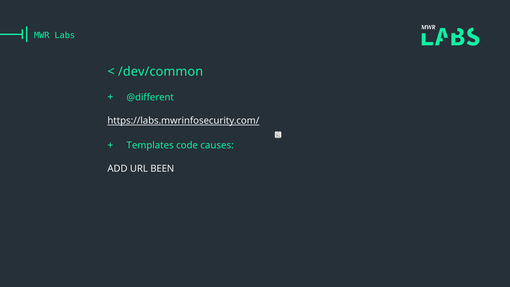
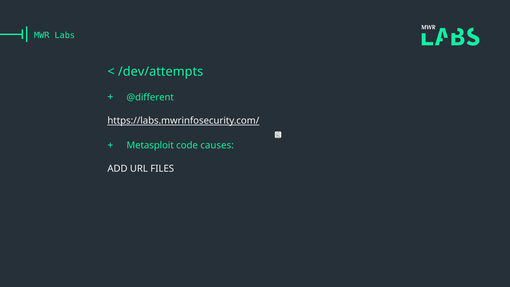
/dev/common: /dev/common -> /dev/attempts (161, 72)
Templates: Templates -> Metasploit (150, 145)
BEEN: BEEN -> FILES (162, 169)
